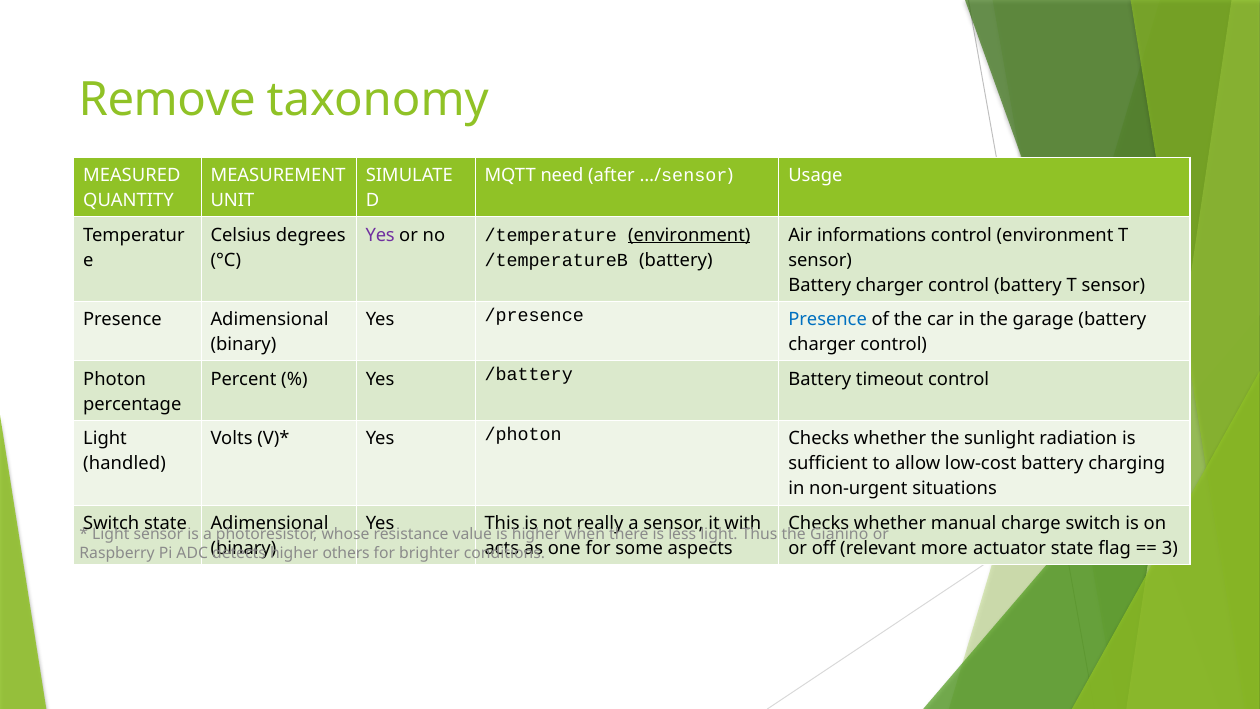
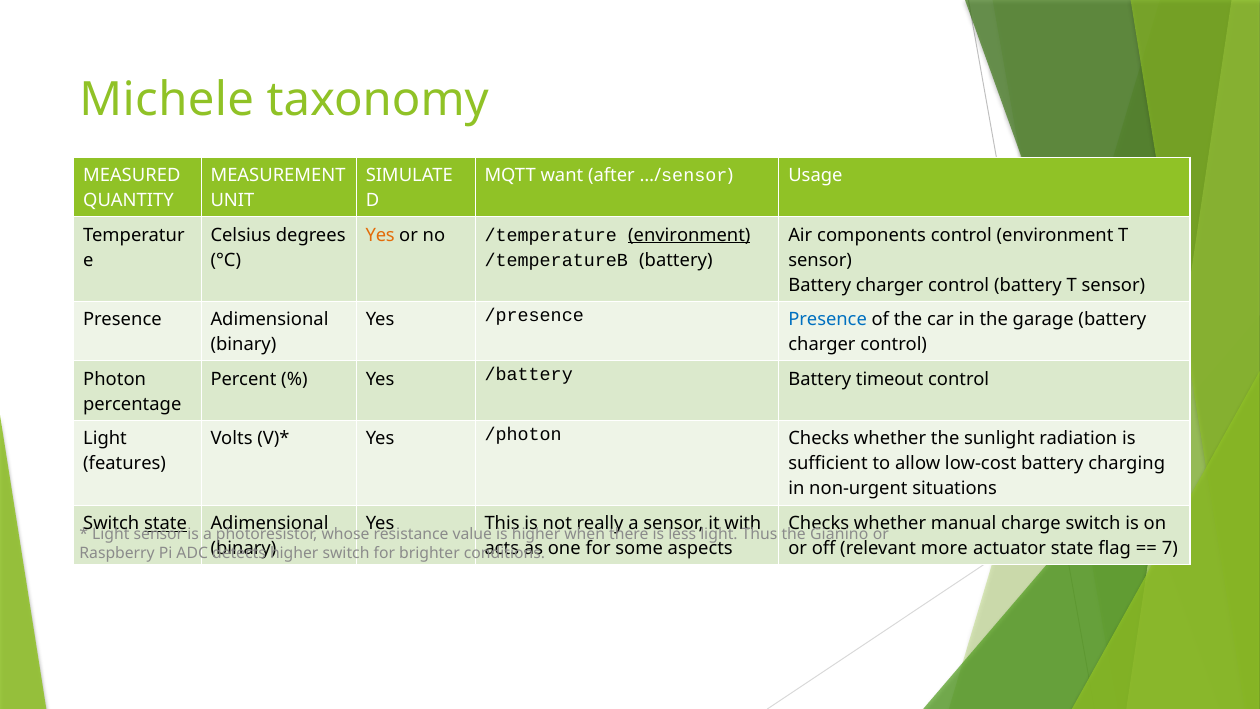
Remove: Remove -> Michele (167, 99)
need: need -> want (562, 175)
Yes colour: purple -> orange (380, 235)
informations: informations -> components (872, 235)
handled: handled -> features (125, 464)
state underline: none -> present (165, 523)
3: 3 -> 7 (1170, 548)
higher others: others -> switch (346, 553)
